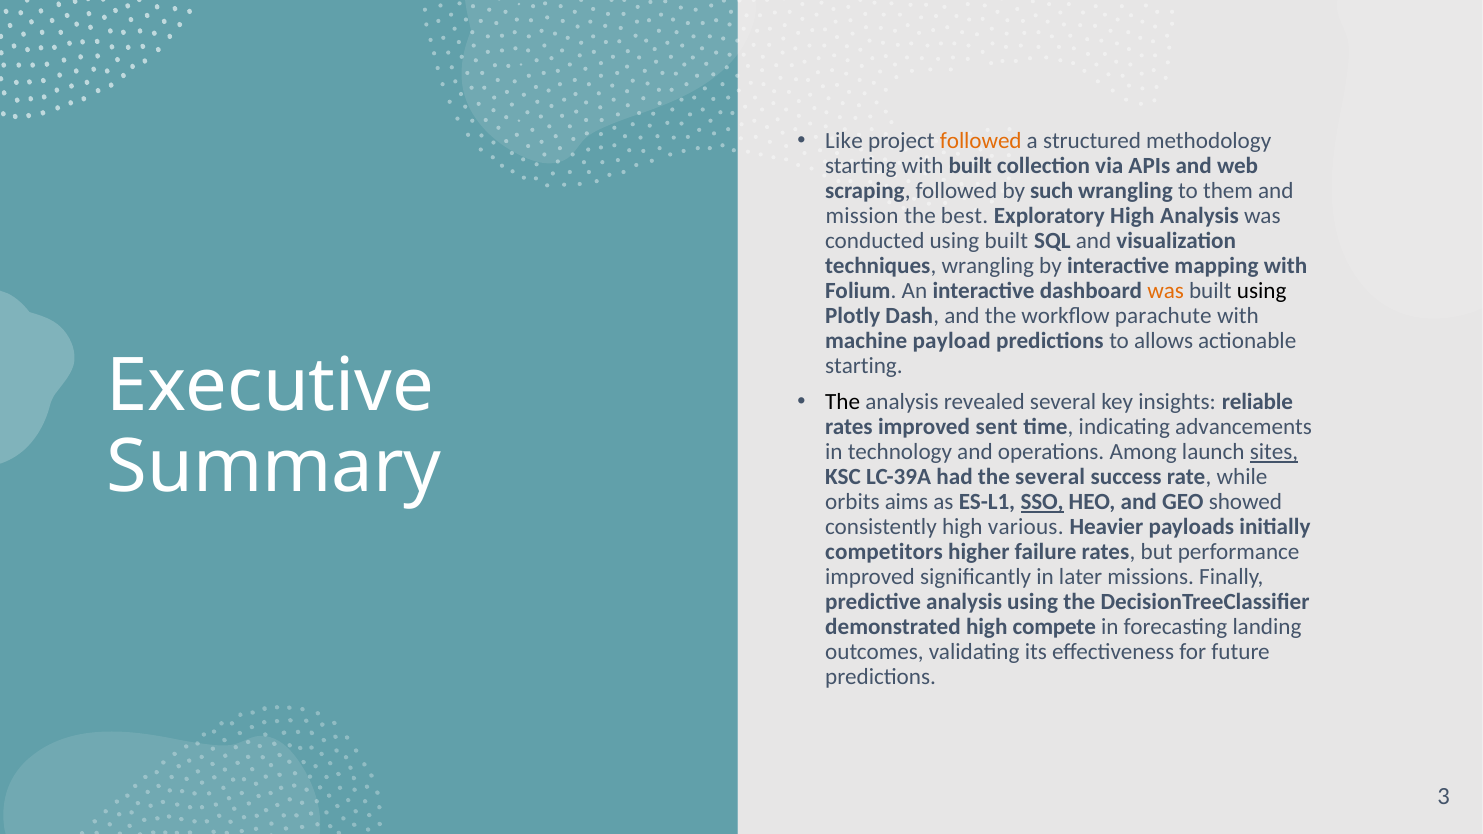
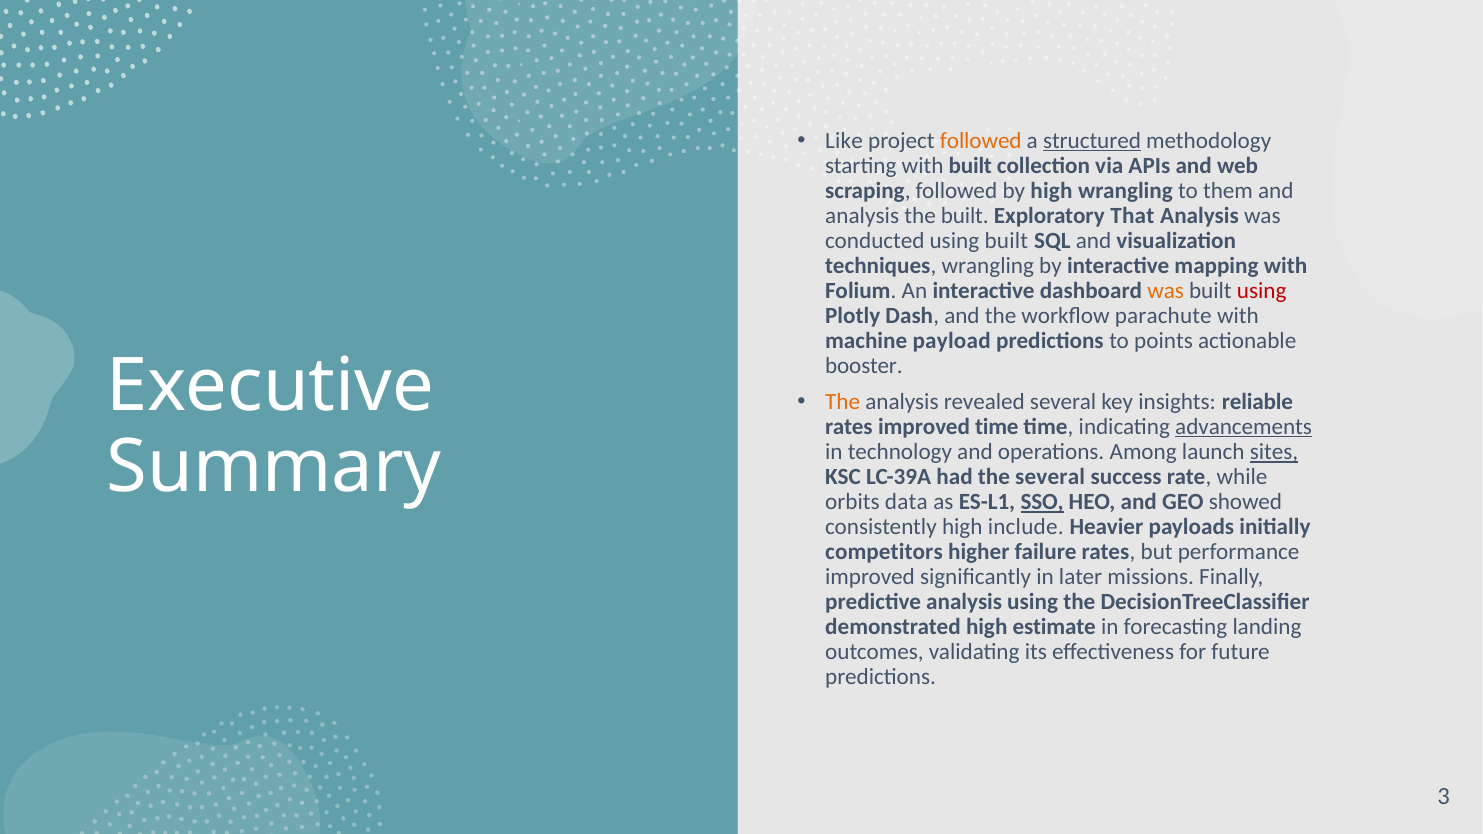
structured underline: none -> present (1092, 141)
by such: such -> high (1051, 191)
mission: mission -> analysis (862, 216)
the best: best -> built (965, 216)
Exploratory High: High -> That (1132, 216)
using colour: black -> red (1262, 291)
allows: allows -> points (1164, 341)
starting: starting -> booster (864, 366)
The colour: black -> orange (843, 402)
improved sent: sent -> time (997, 427)
advancements underline: none -> present (1244, 427)
aims: aims -> data (906, 502)
various: various -> include (1026, 527)
compete: compete -> estimate (1054, 627)
